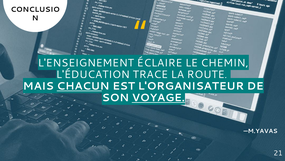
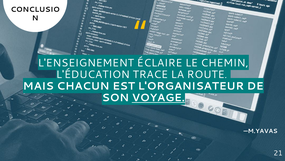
CHACUN underline: present -> none (83, 86)
